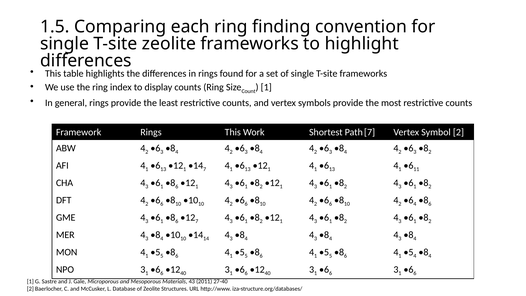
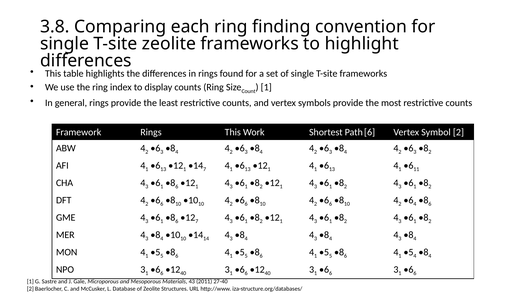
1.5: 1.5 -> 3.8 (55, 27)
Path 7: 7 -> 6 (370, 132)
